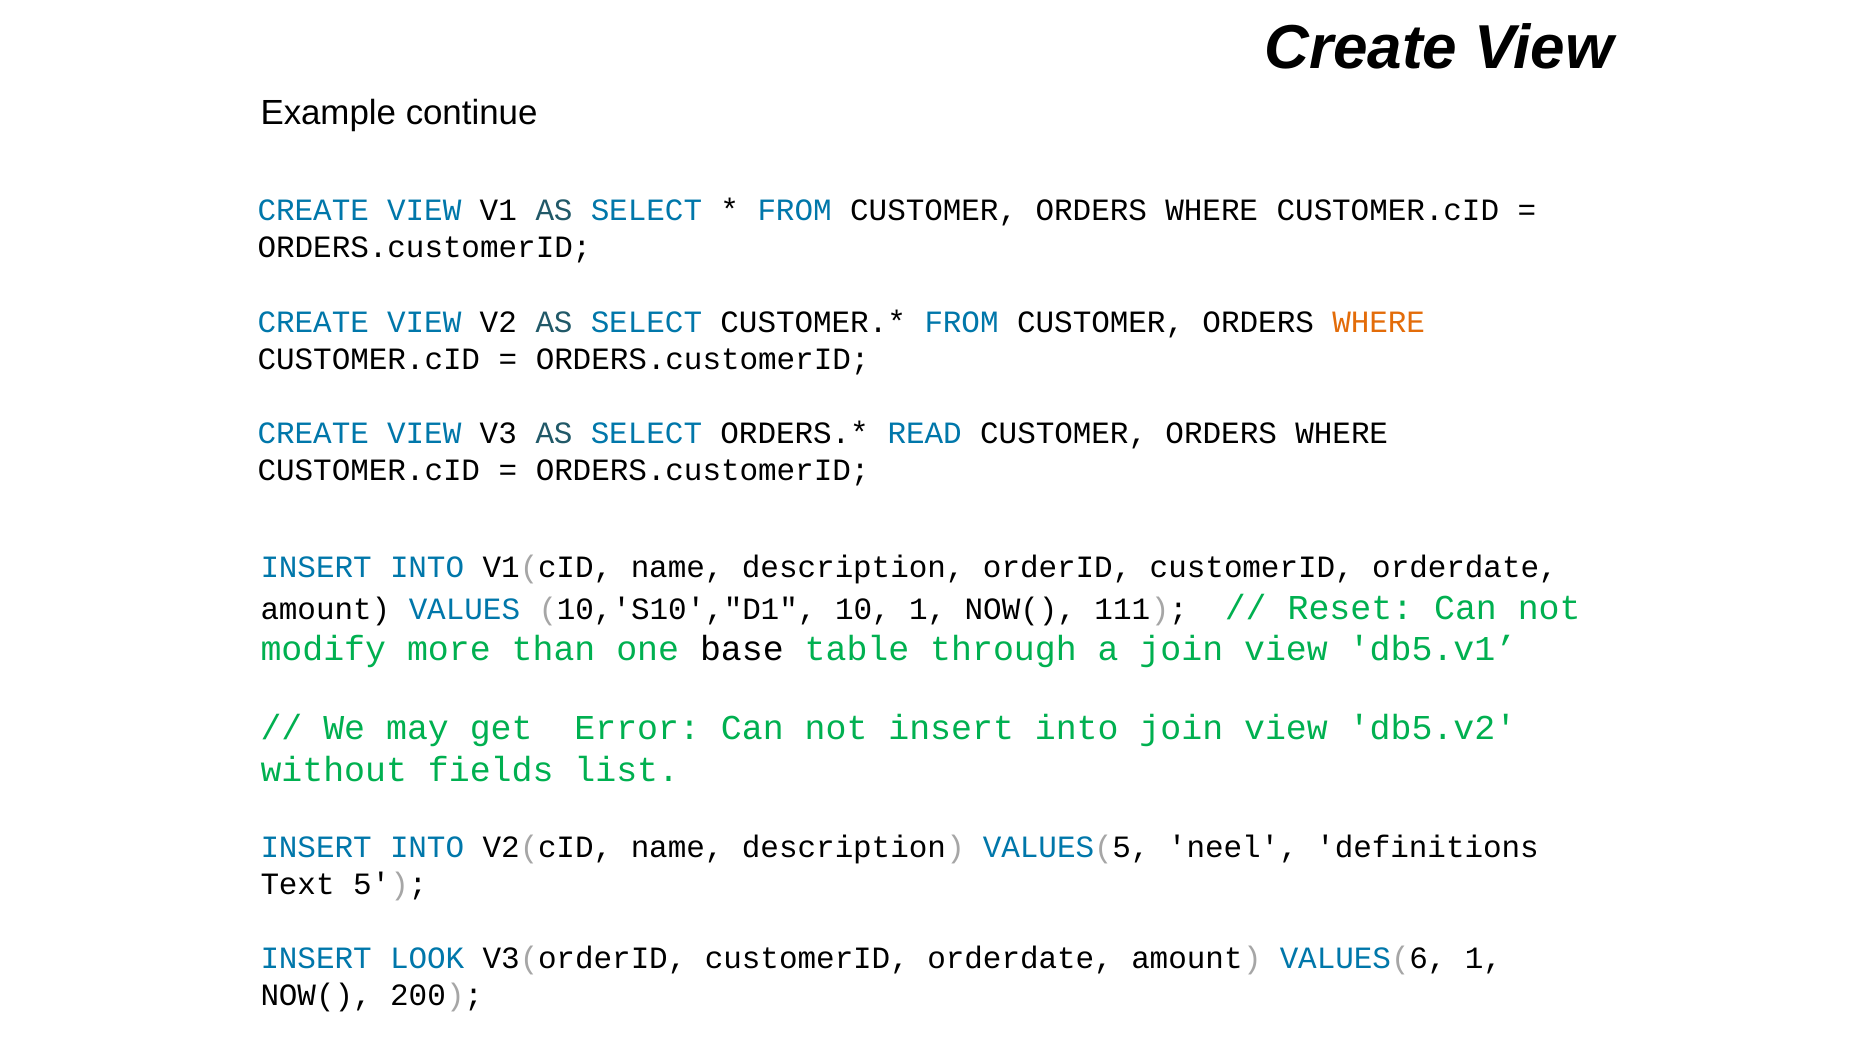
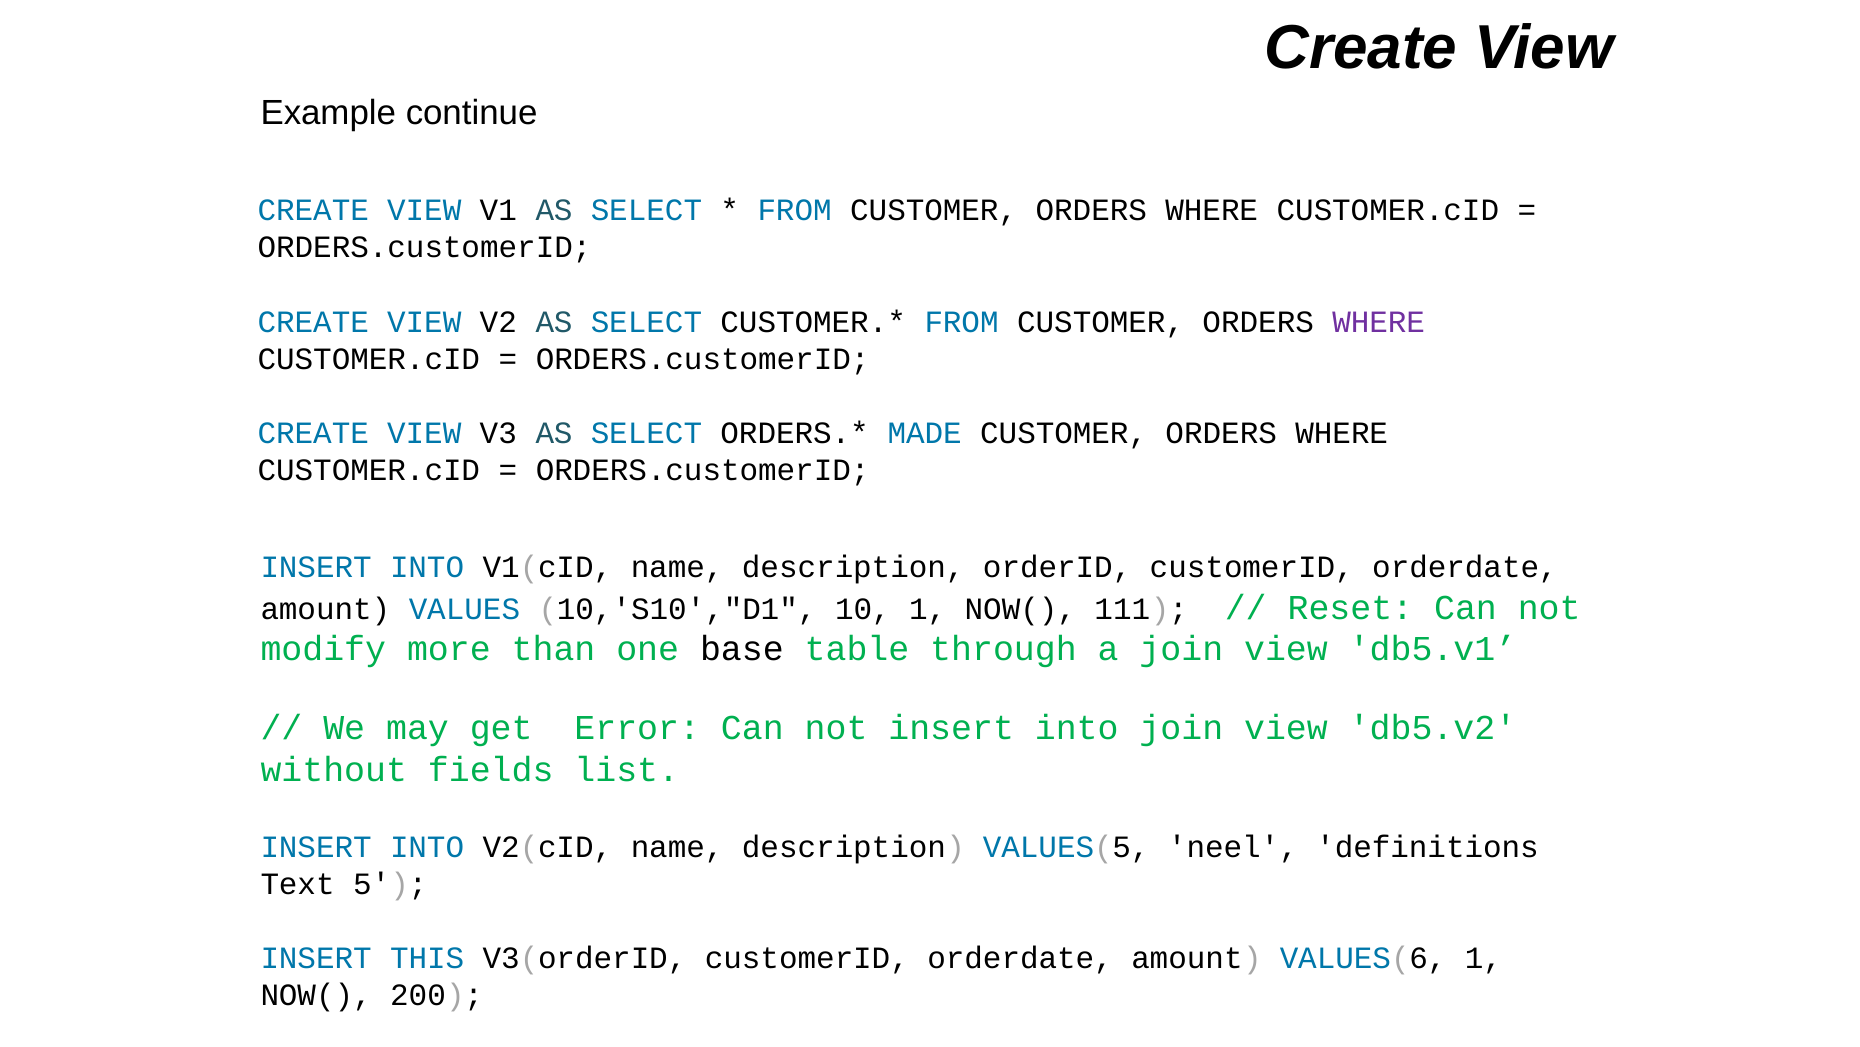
WHERE colour: orange -> purple (1379, 322)
READ: READ -> MADE (925, 433)
LOOK: LOOK -> THIS (427, 958)
